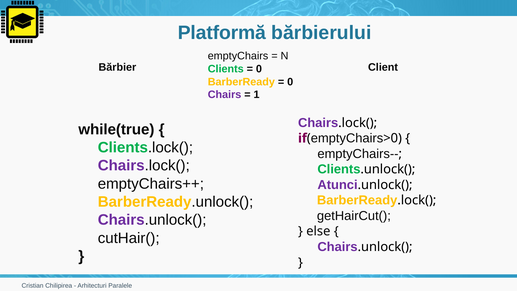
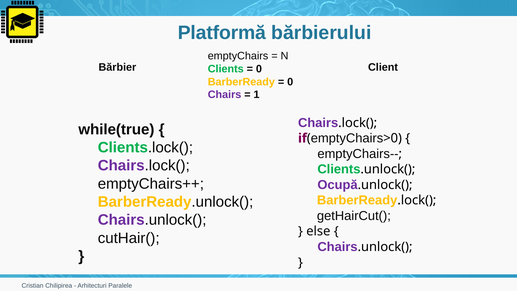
Atunci: Atunci -> Ocupă (338, 185)
